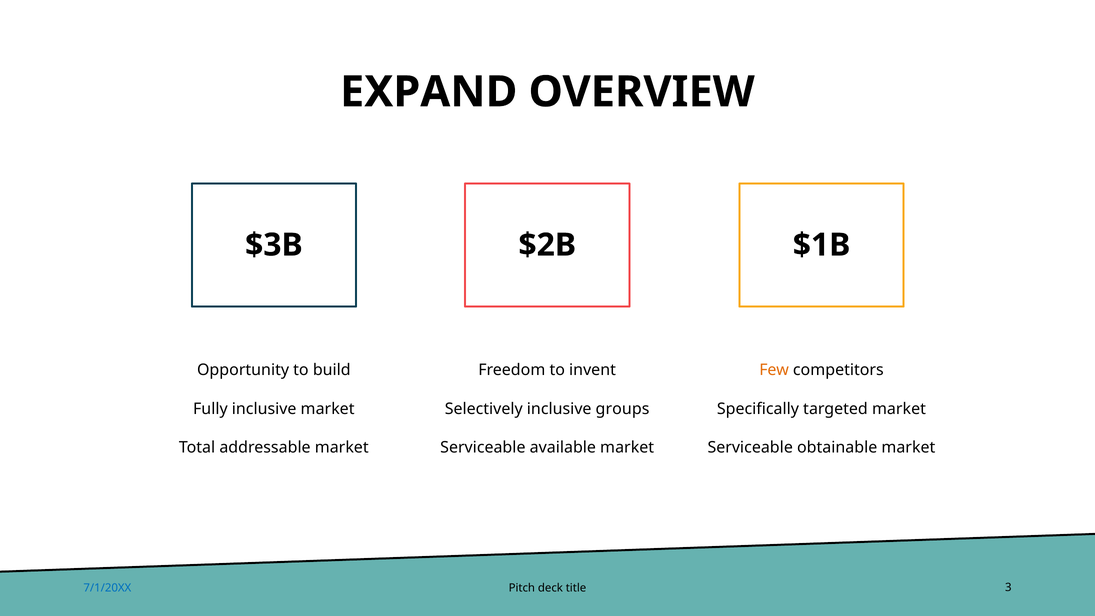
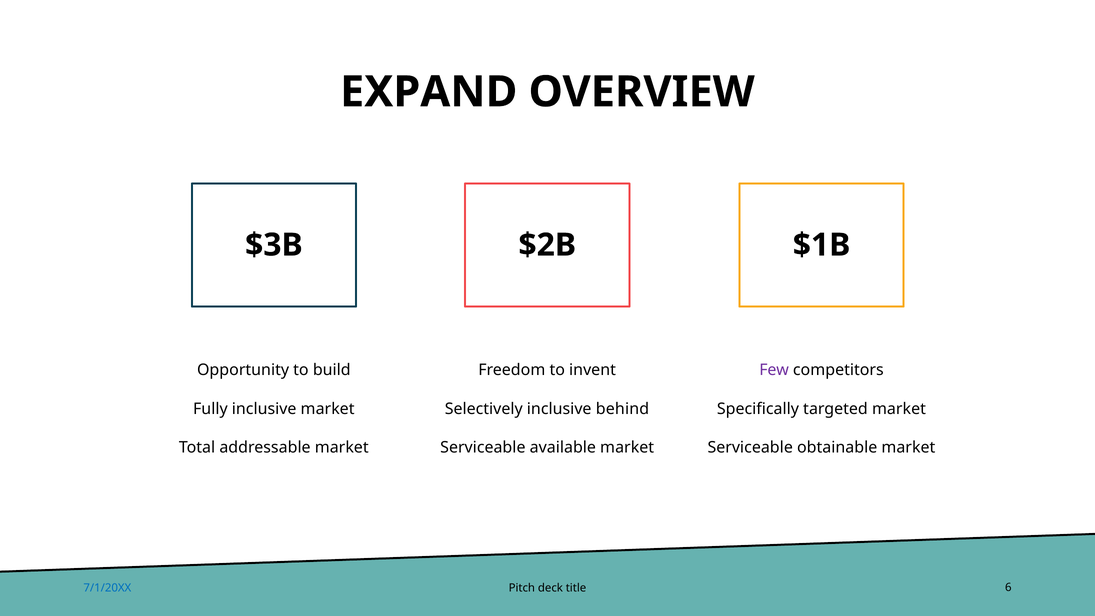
Few colour: orange -> purple (774, 370)
groups: groups -> behind (622, 409)
3: 3 -> 6 (1008, 587)
